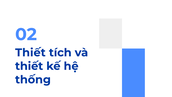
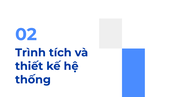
Thiết: Thiết -> Trình (30, 52)
